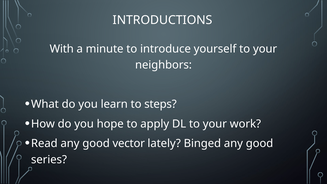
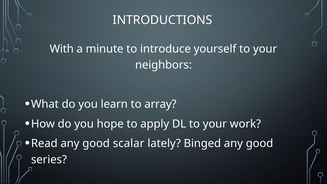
steps: steps -> array (160, 104)
vector: vector -> scalar (129, 143)
